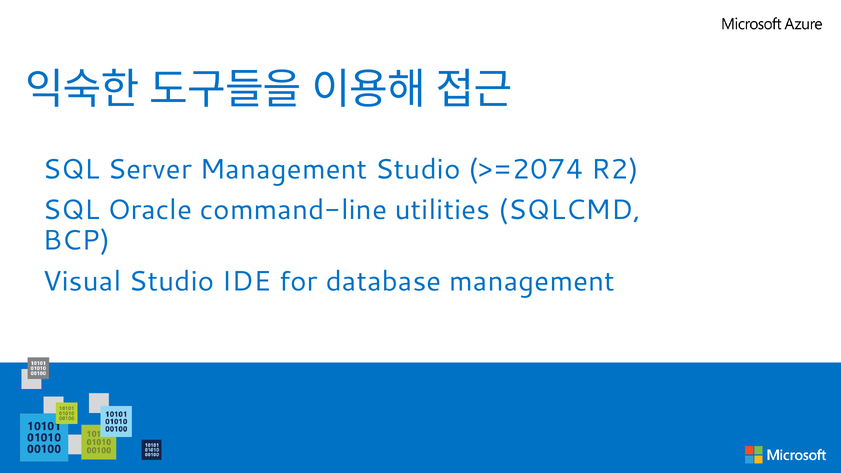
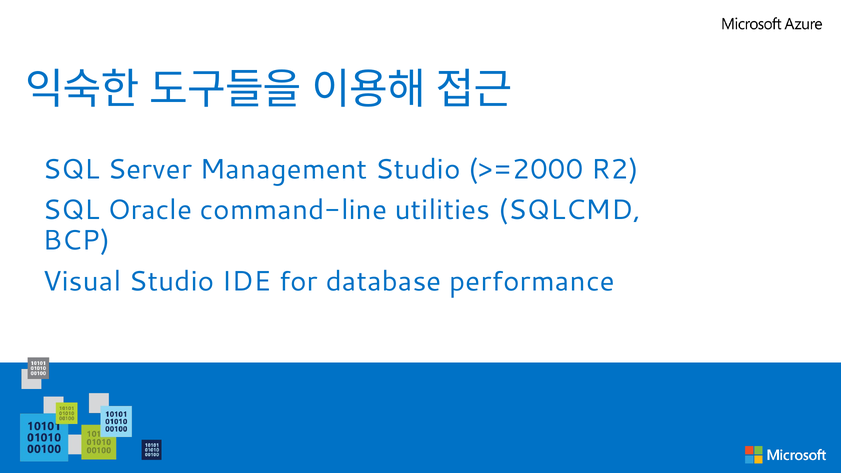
>=2074: >=2074 -> >=2000 (526, 169)
database management: management -> performance (532, 281)
